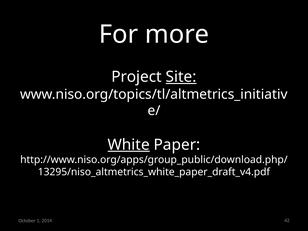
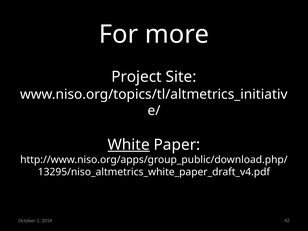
Site underline: present -> none (181, 77)
